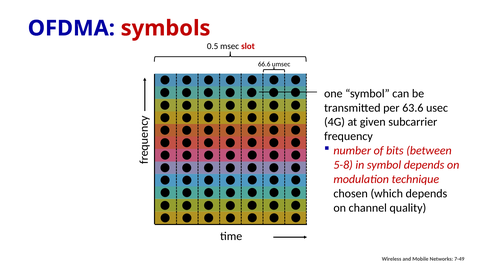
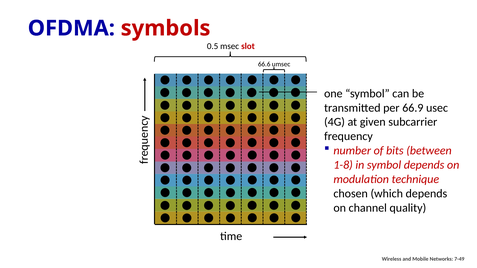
63.6: 63.6 -> 66.9 (413, 108)
5-8: 5-8 -> 1-8 (343, 165)
